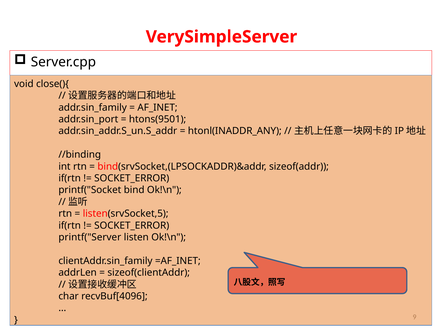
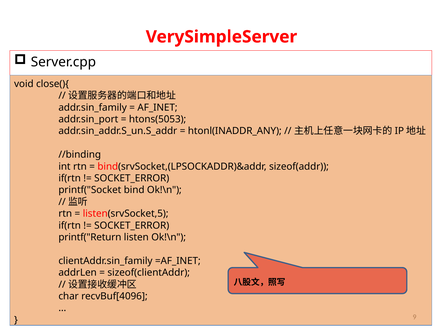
htons(9501: htons(9501 -> htons(5053 (158, 119)
printf("Server: printf("Server -> printf("Return (90, 237)
